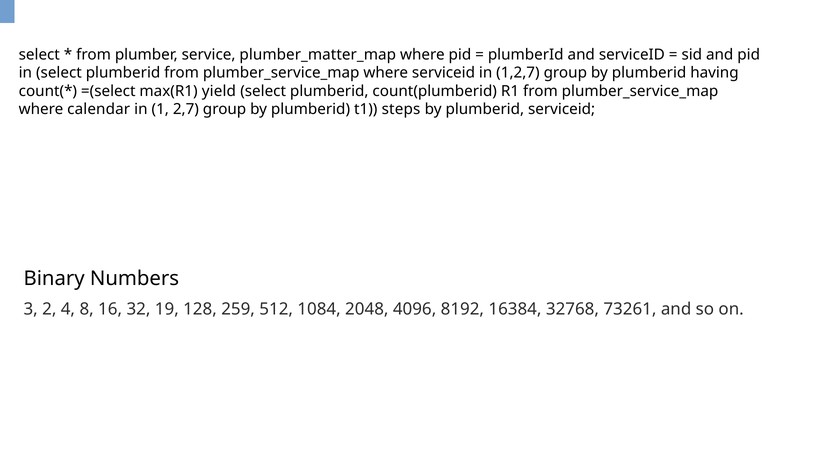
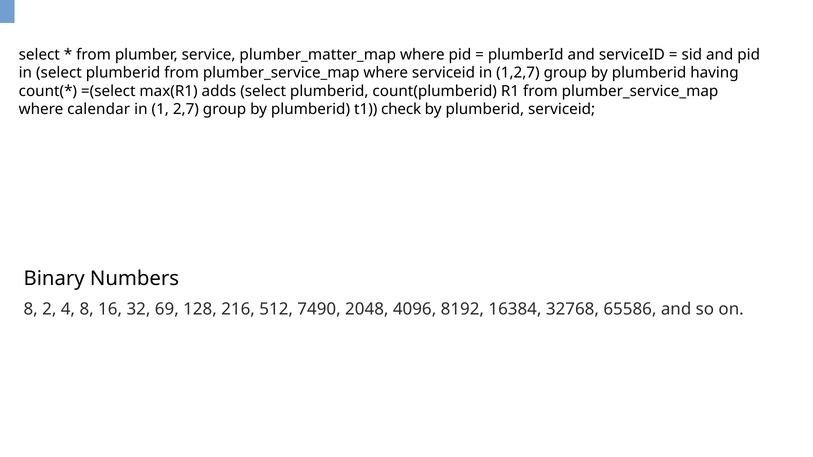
yield: yield -> adds (219, 91)
steps: steps -> check (401, 109)
3: 3 -> 8 (31, 309)
19: 19 -> 69 (167, 309)
259: 259 -> 216 (238, 309)
1084: 1084 -> 7490 (319, 309)
73261: 73261 -> 65586 (630, 309)
